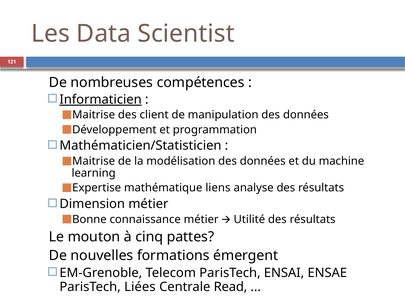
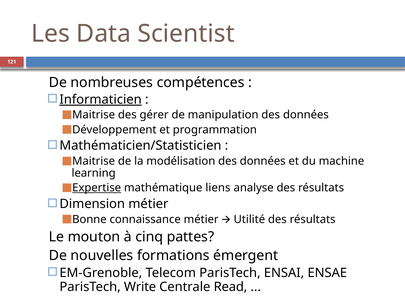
client: client -> gérer (154, 115)
Expertise underline: none -> present (97, 188)
Liées: Liées -> Write (140, 287)
